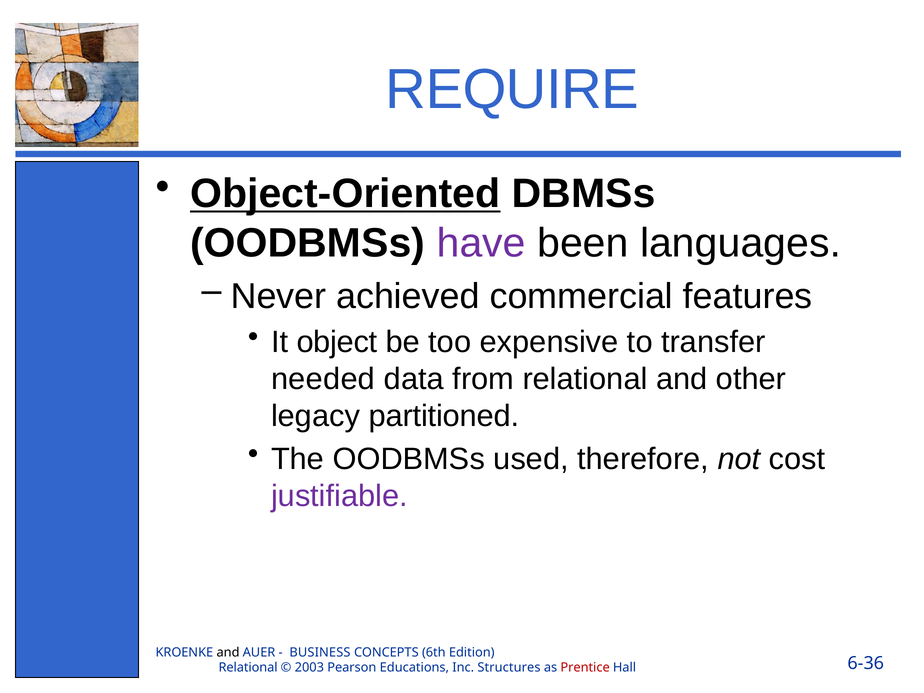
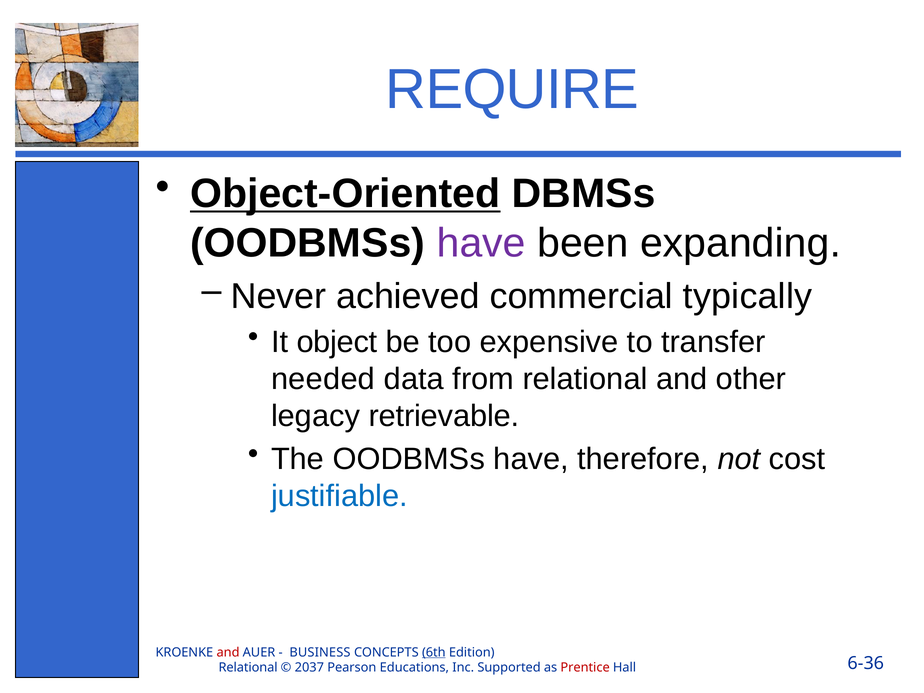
languages: languages -> expanding (740, 243)
features: features -> typically (748, 296)
partitioned: partitioned -> retrievable (444, 416)
The OODBMSs used: used -> have (531, 459)
justifiable colour: purple -> blue (339, 496)
and colour: black -> red (228, 652)
6th underline: none -> present (434, 652)
2003: 2003 -> 2037 (309, 668)
Structures: Structures -> Supported (509, 668)
